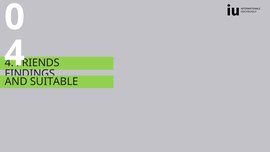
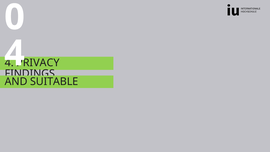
FRIENDS: FRIENDS -> PRIVACY (38, 63)
